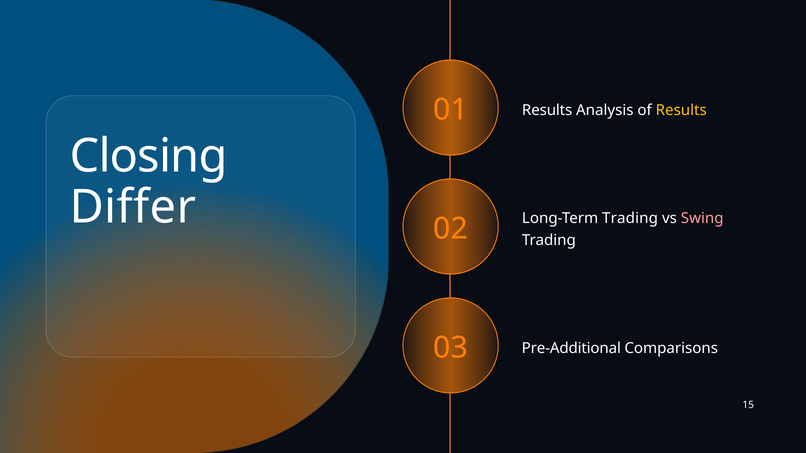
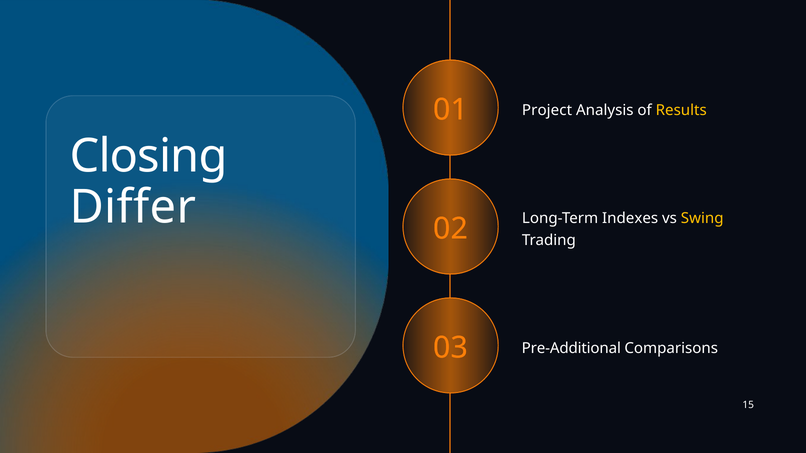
Results: Results -> Project (547, 111)
Long-Term Trading: Trading -> Indexes (630, 219)
Swing colour: pink -> yellow (702, 219)
